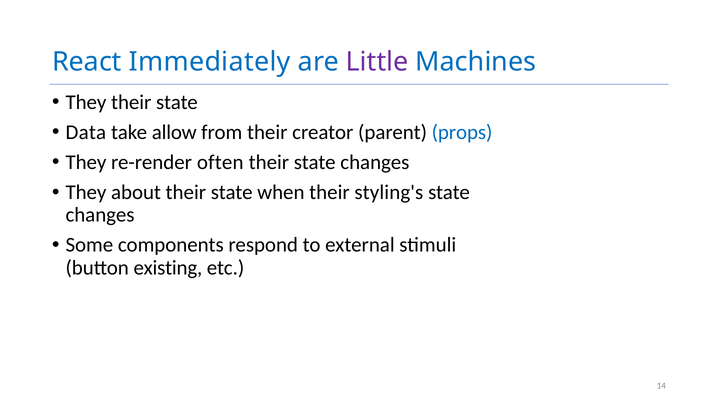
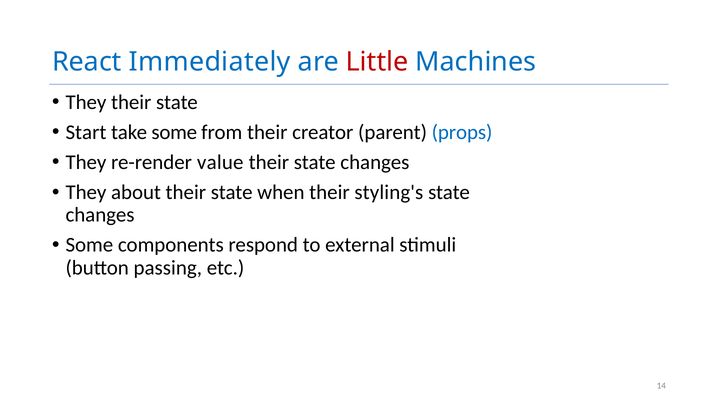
Little colour: purple -> red (377, 62)
Data: Data -> Start (86, 132)
take allow: allow -> some (174, 132)
often: often -> value (220, 162)
existing: existing -> passing (168, 268)
